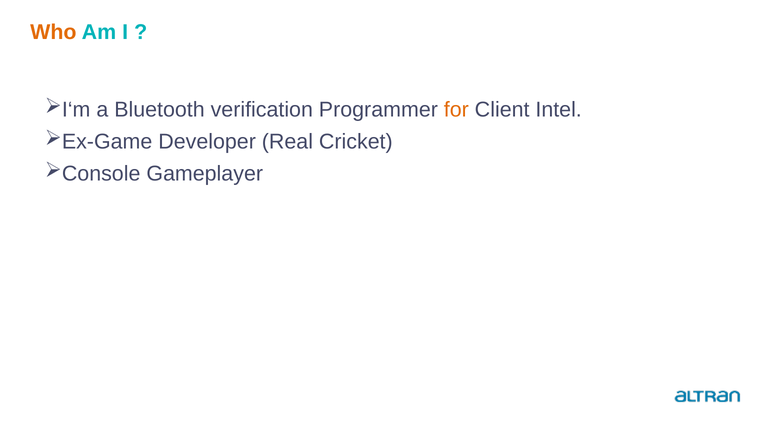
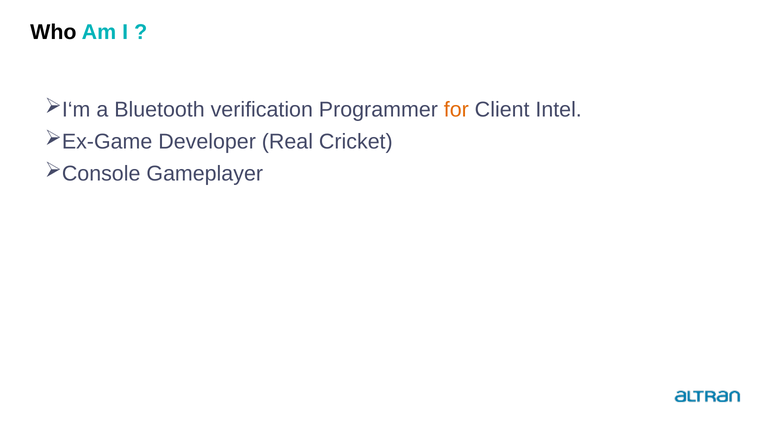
Who colour: orange -> black (53, 32)
